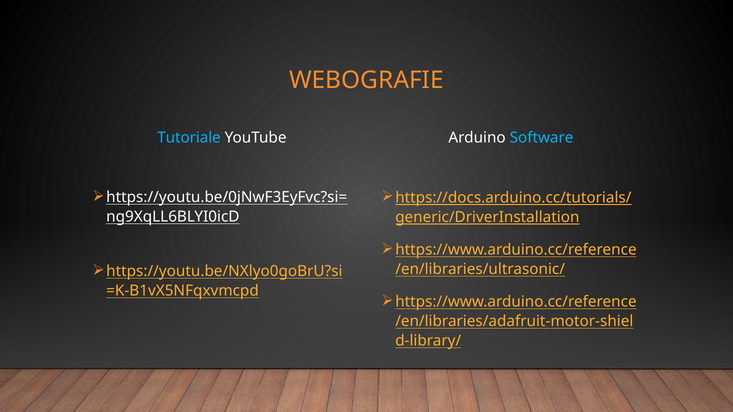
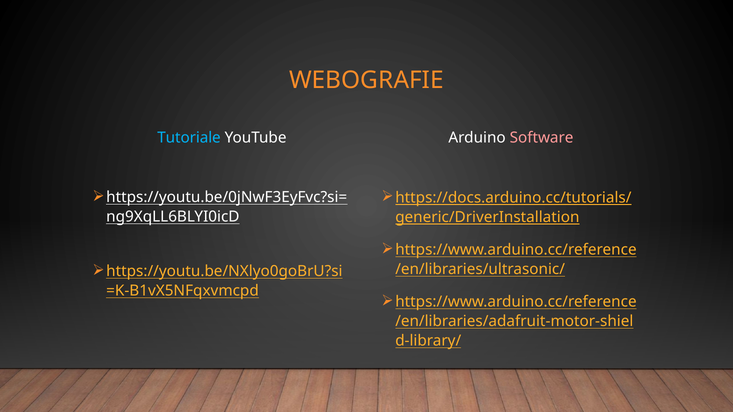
Software colour: light blue -> pink (542, 138)
